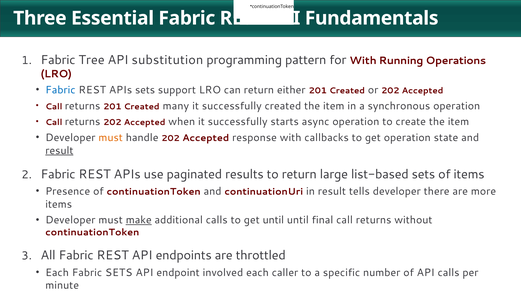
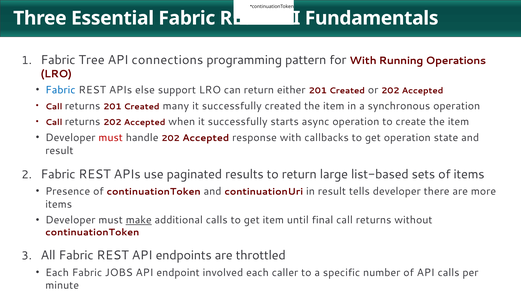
substitution: substitution -> connections (167, 60)
APIs sets: sets -> else (145, 90)
must colour: orange -> red (111, 138)
result underline: present -> none (59, 151)
get until: until -> item (273, 220)
Fabric SETS: SETS -> JOBS (119, 273)
